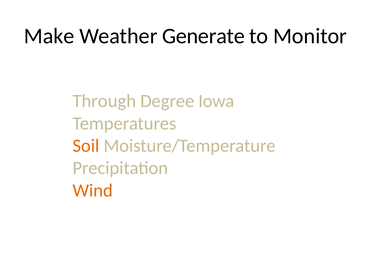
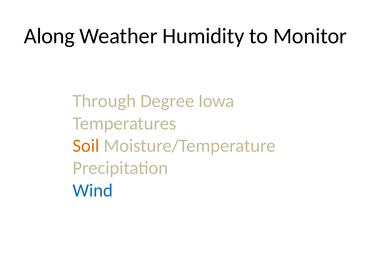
Make: Make -> Along (49, 36)
Generate: Generate -> Humidity (203, 36)
Wind colour: orange -> blue (93, 190)
